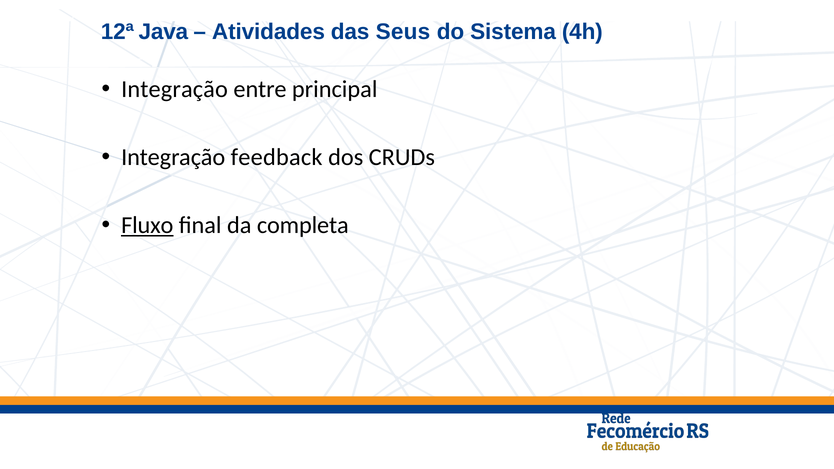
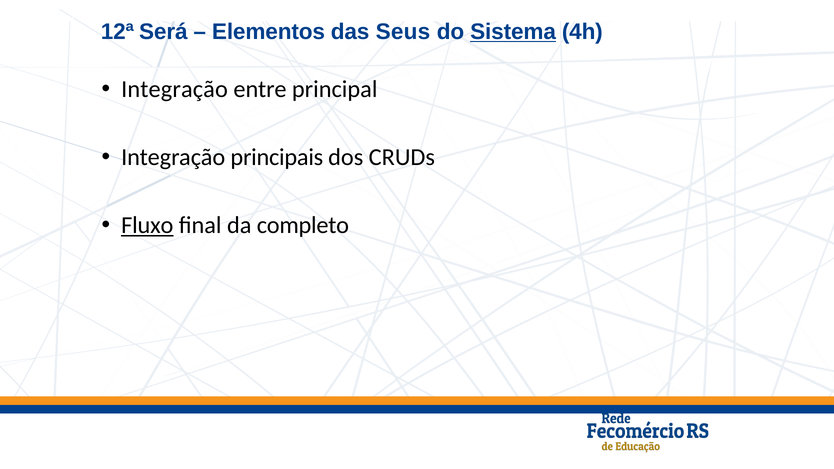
Java: Java -> Será (163, 32)
Atividades: Atividades -> Elementos (268, 32)
Sistema underline: none -> present (513, 32)
feedback: feedback -> principais (277, 157)
completa: completa -> completo (303, 225)
